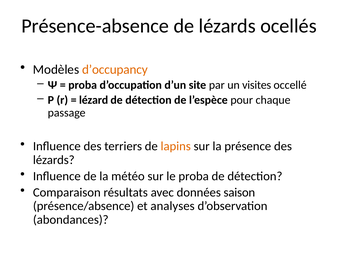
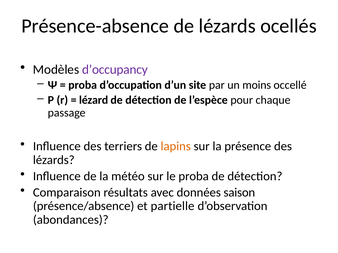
d’occupancy colour: orange -> purple (115, 70)
visites: visites -> moins (257, 85)
analyses: analyses -> partielle (173, 206)
